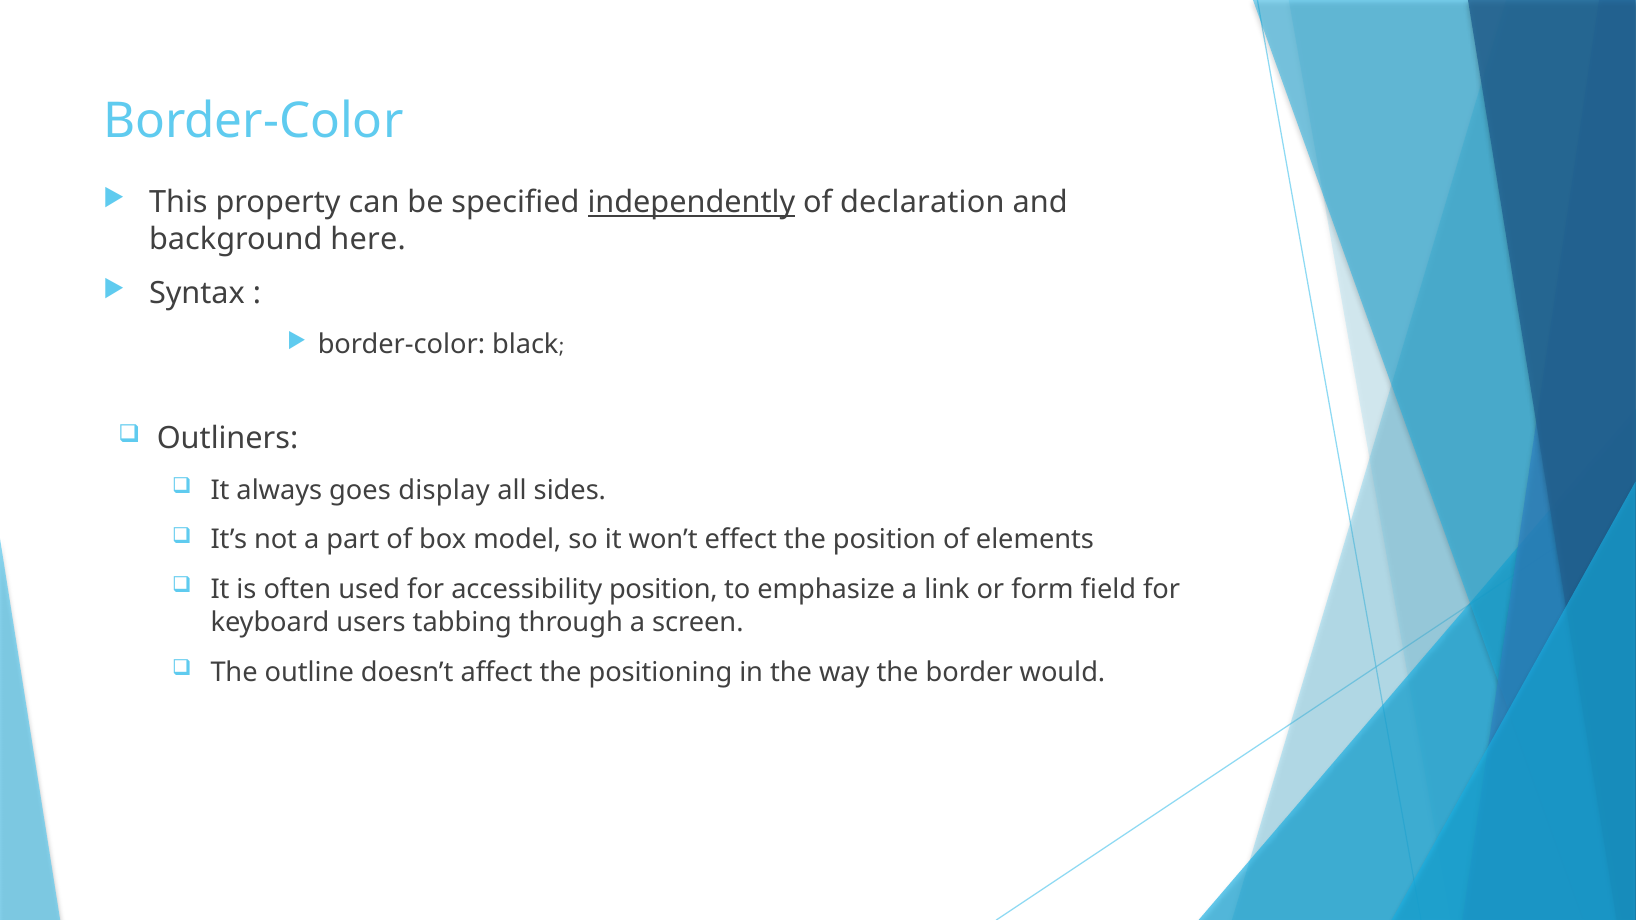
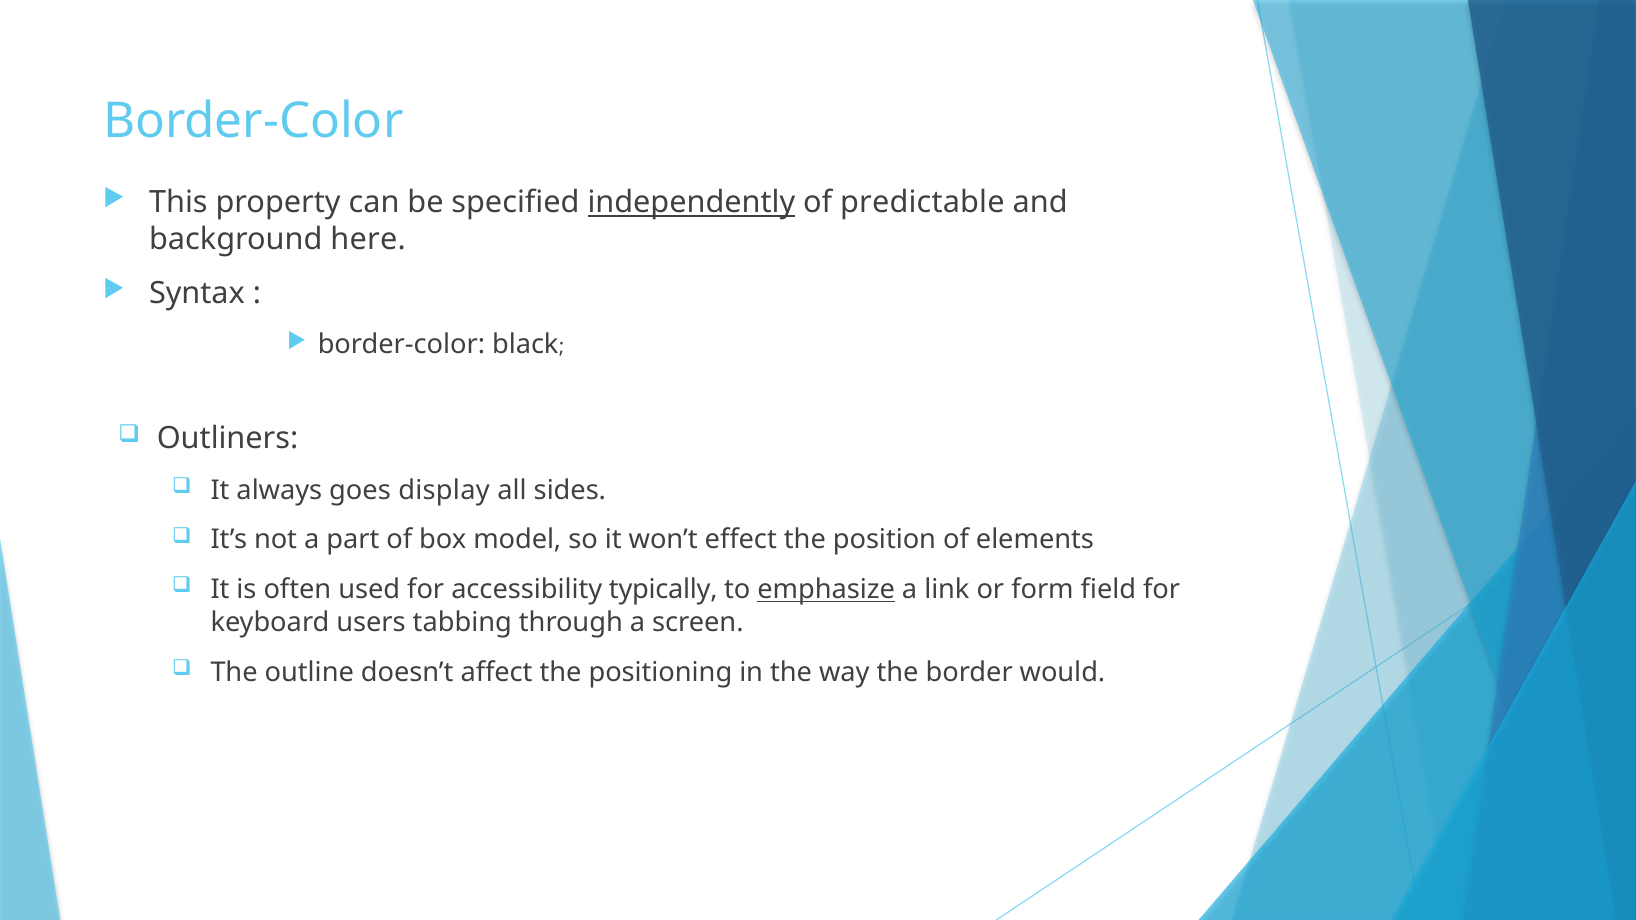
declaration: declaration -> predictable (922, 203)
accessibility position: position -> typically (663, 590)
emphasize underline: none -> present (826, 590)
